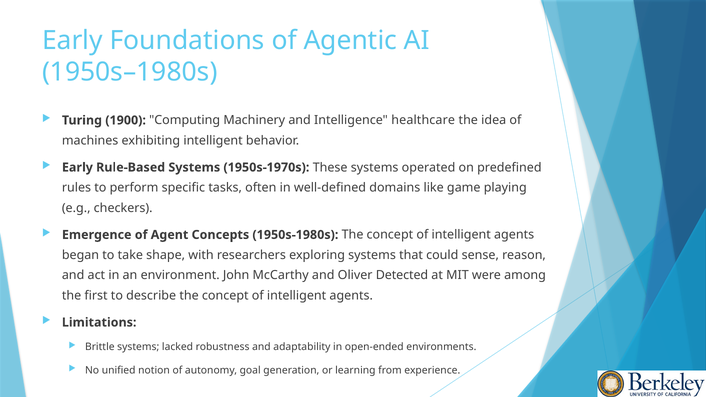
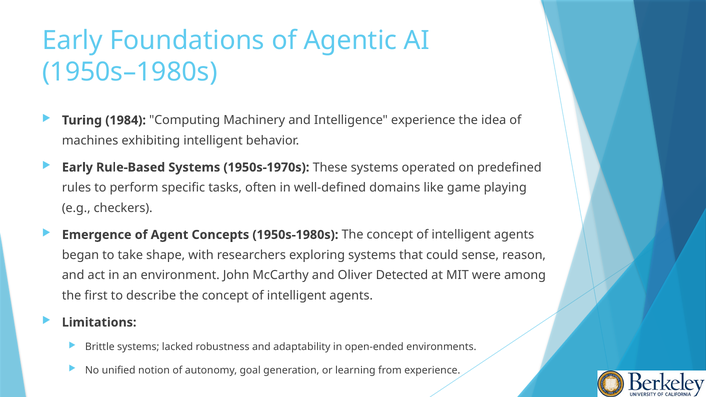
1900: 1900 -> 1984 (126, 120)
Intelligence healthcare: healthcare -> experience (423, 120)
